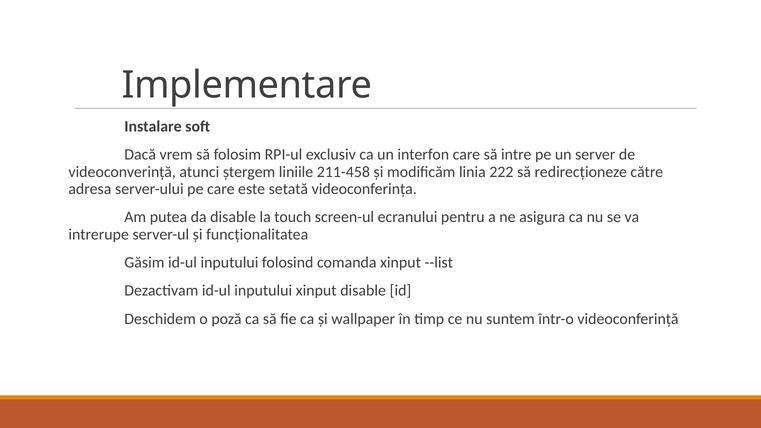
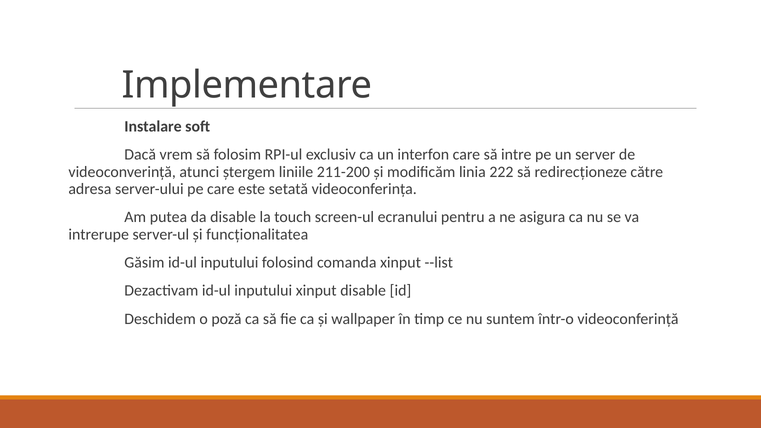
211-458: 211-458 -> 211-200 (343, 172)
